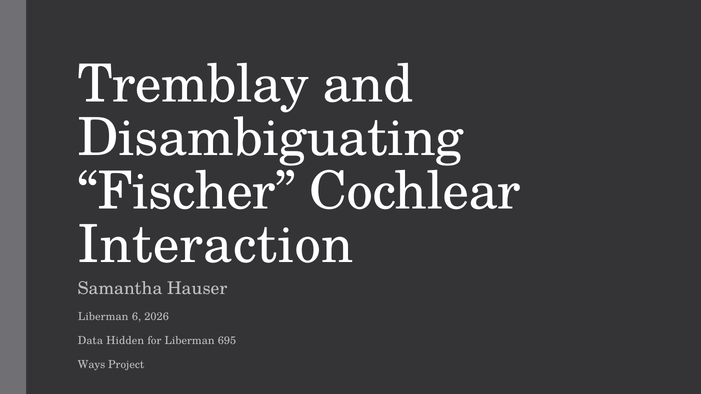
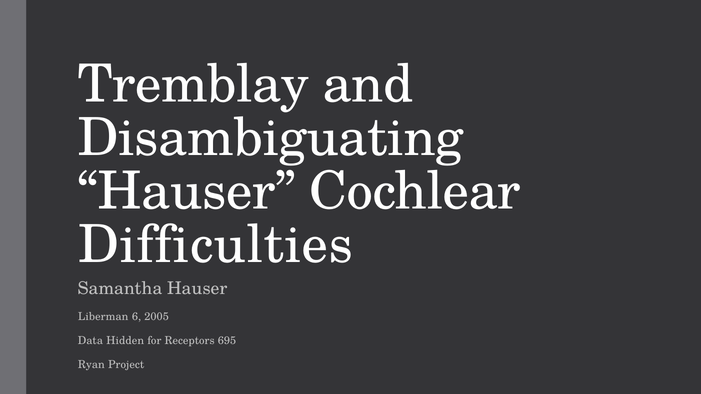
Fischer: Fischer -> Hauser (187, 192)
Interaction: Interaction -> Difficulties (216, 245)
2026: 2026 -> 2005 (157, 317)
for Liberman: Liberman -> Receptors (190, 341)
Ways: Ways -> Ryan (91, 365)
